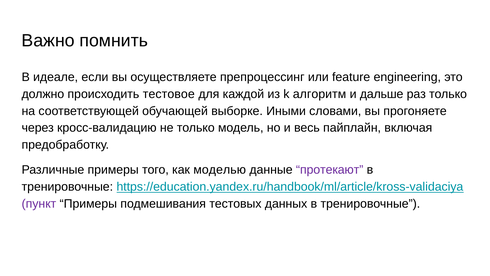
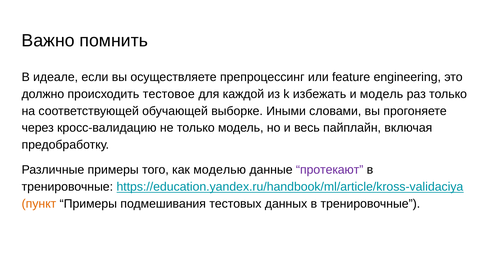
алгоритм: алгоритм -> избежать (320, 94)
и дальше: дальше -> модель (382, 94)
пункт colour: purple -> orange (39, 204)
